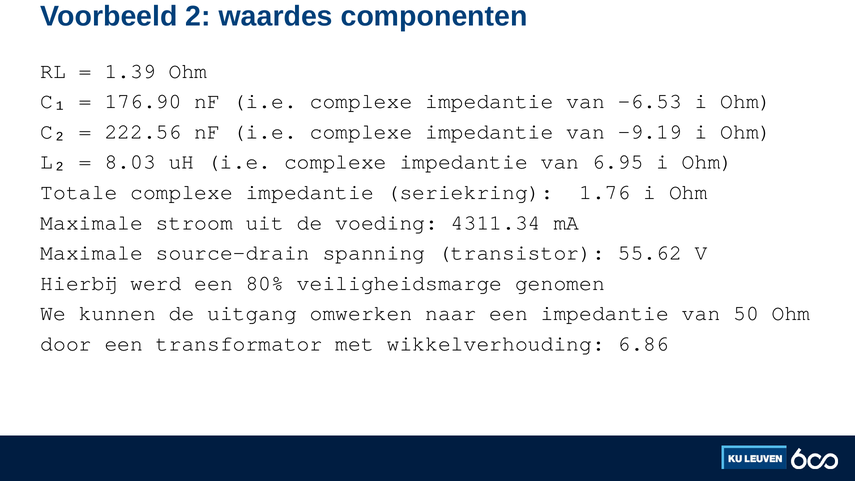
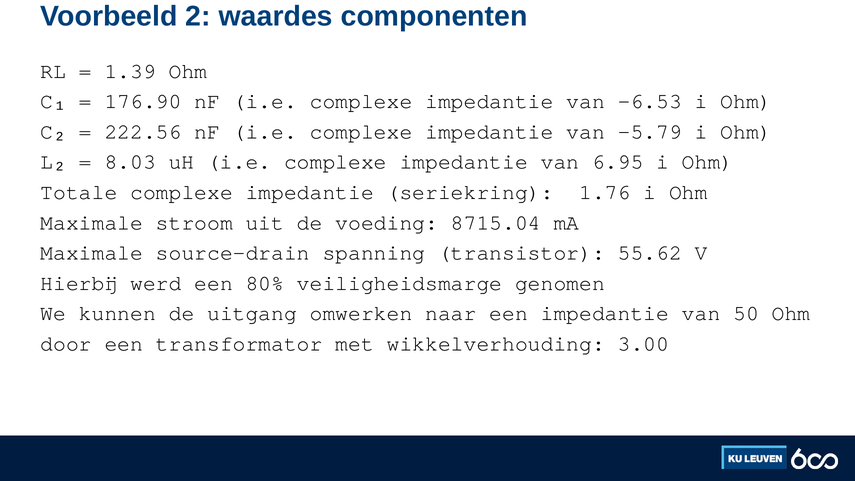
-9.19: -9.19 -> -5.79 (650, 132)
4311.34: 4311.34 -> 8715.04 (496, 222)
6.86: 6.86 -> 3.00 (643, 344)
